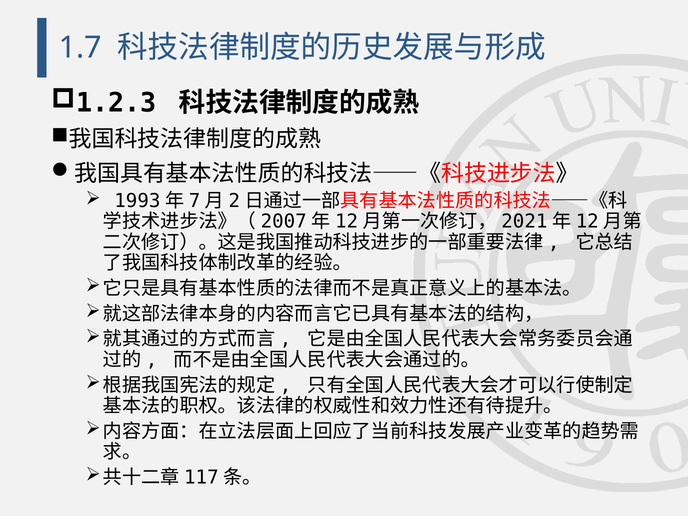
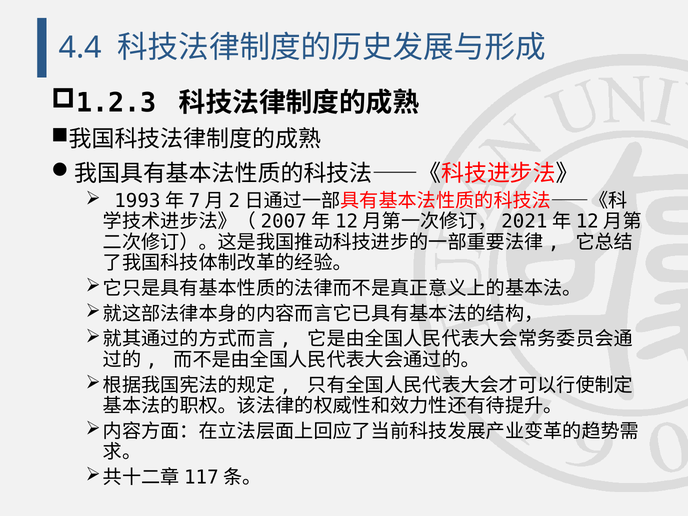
1.7: 1.7 -> 4.4 (80, 48)
